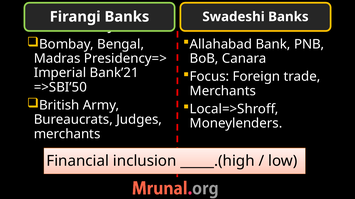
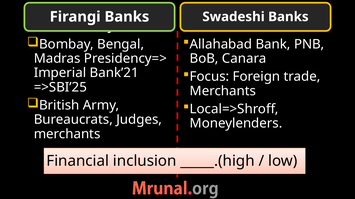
=>SBI’50: =>SBI’50 -> =>SBI’25 (60, 87)
